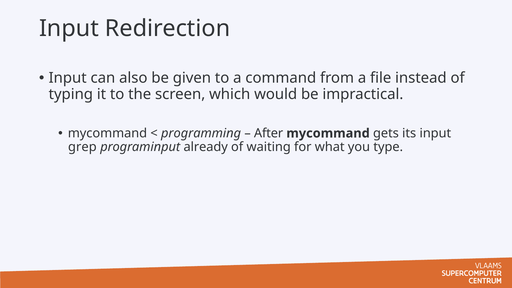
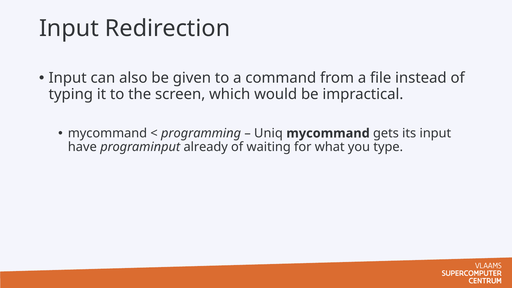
After: After -> Uniq (268, 133)
grep: grep -> have (82, 147)
